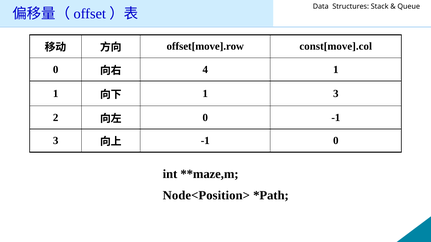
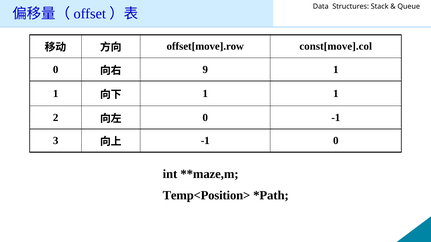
4: 4 -> 9 (205, 70)
3: 3 -> 1 (336, 94)
Node<Position>: Node<Position> -> Temp<Position> (206, 196)
